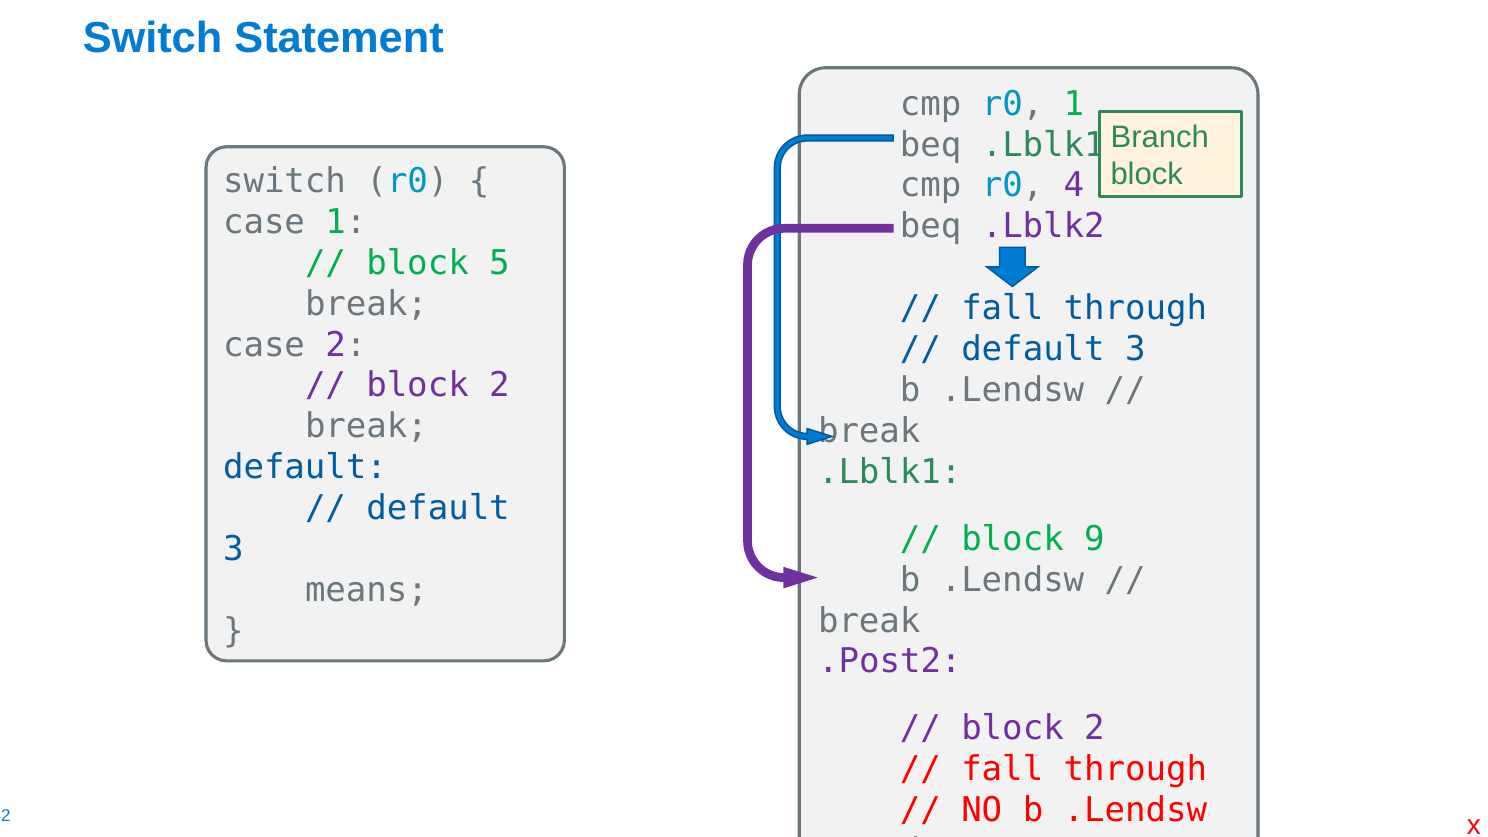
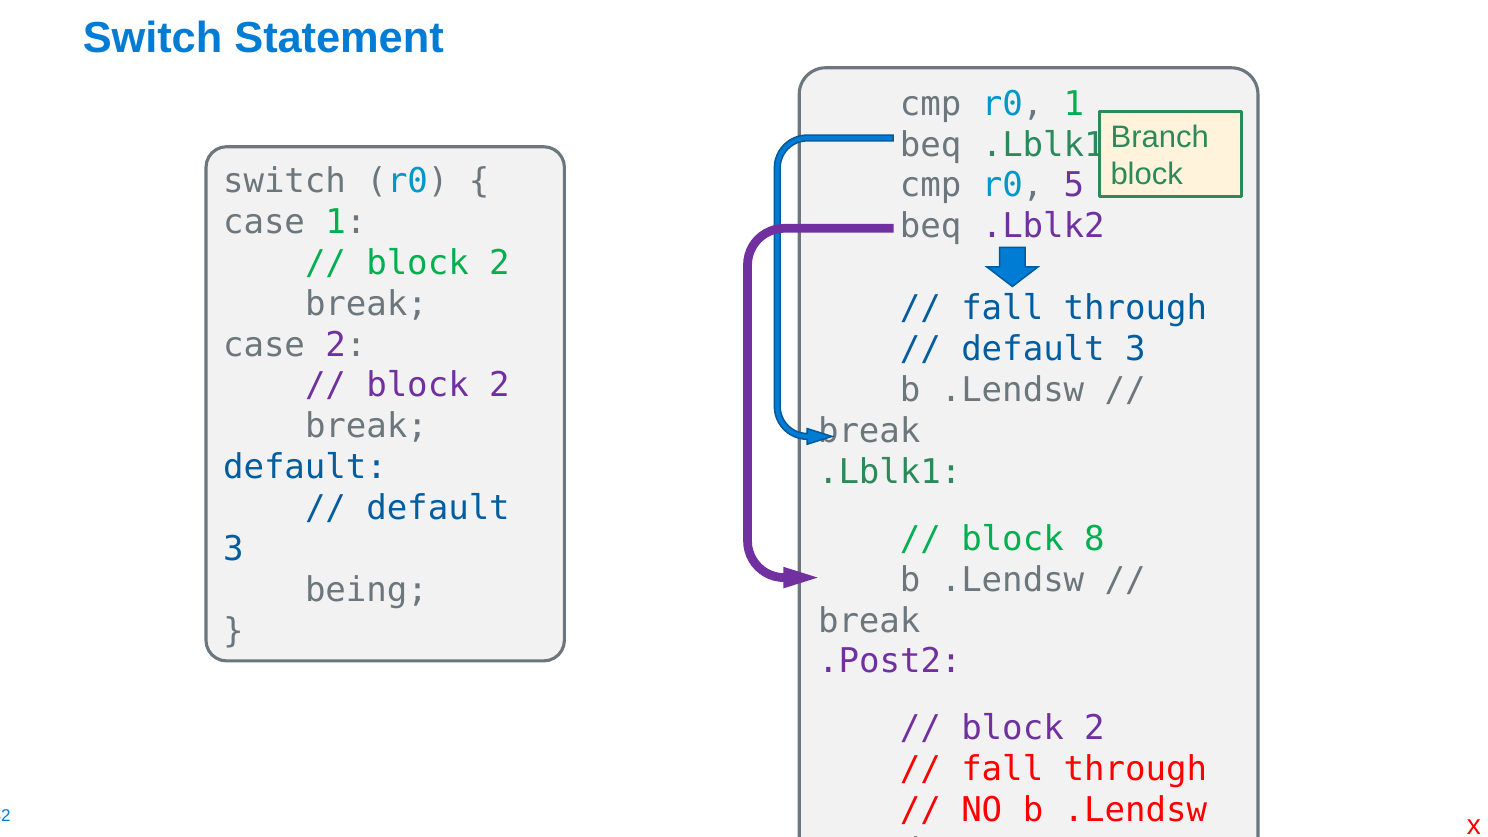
4: 4 -> 5 (1074, 186)
5: 5 -> 2 (499, 263)
9: 9 -> 8 (1094, 539)
means: means -> being (366, 590)
